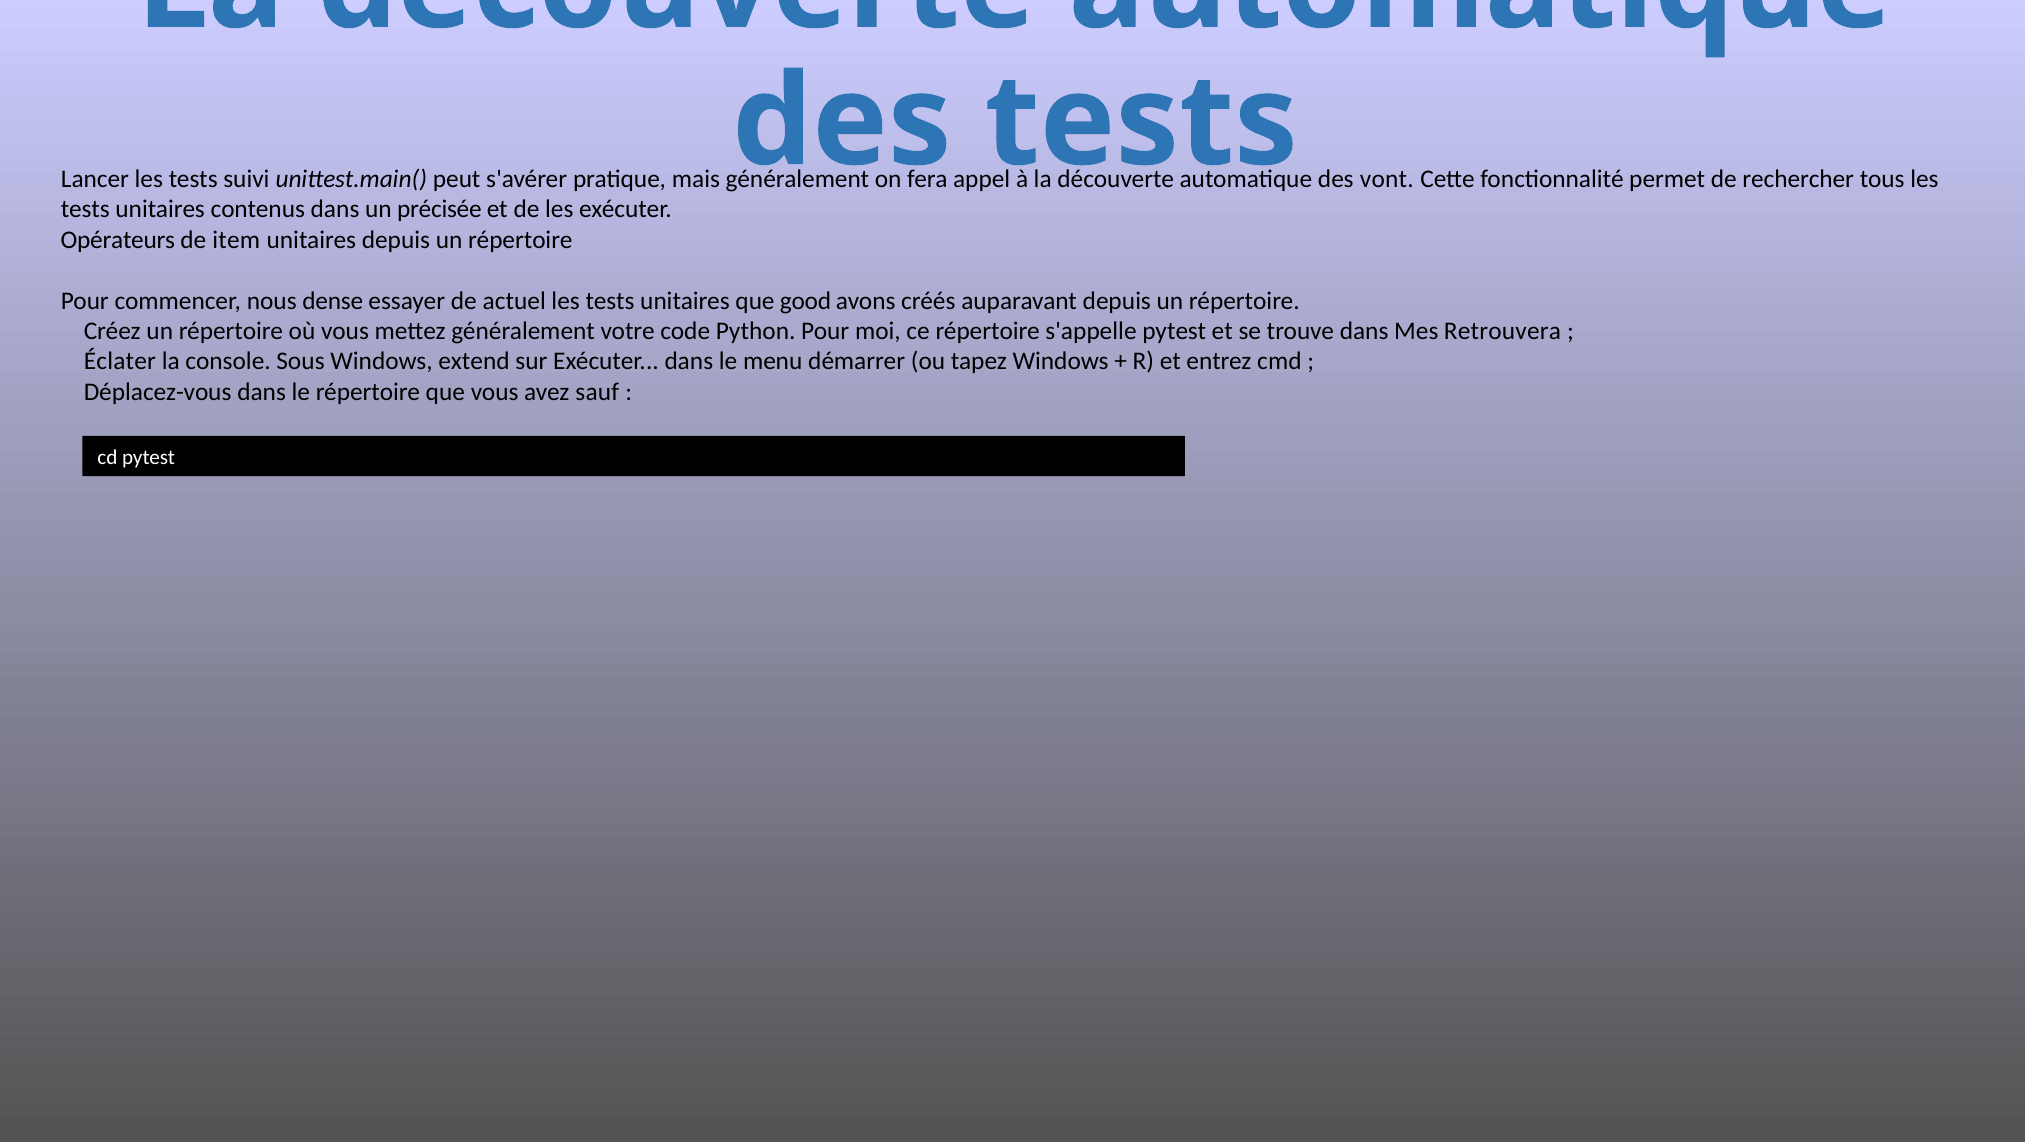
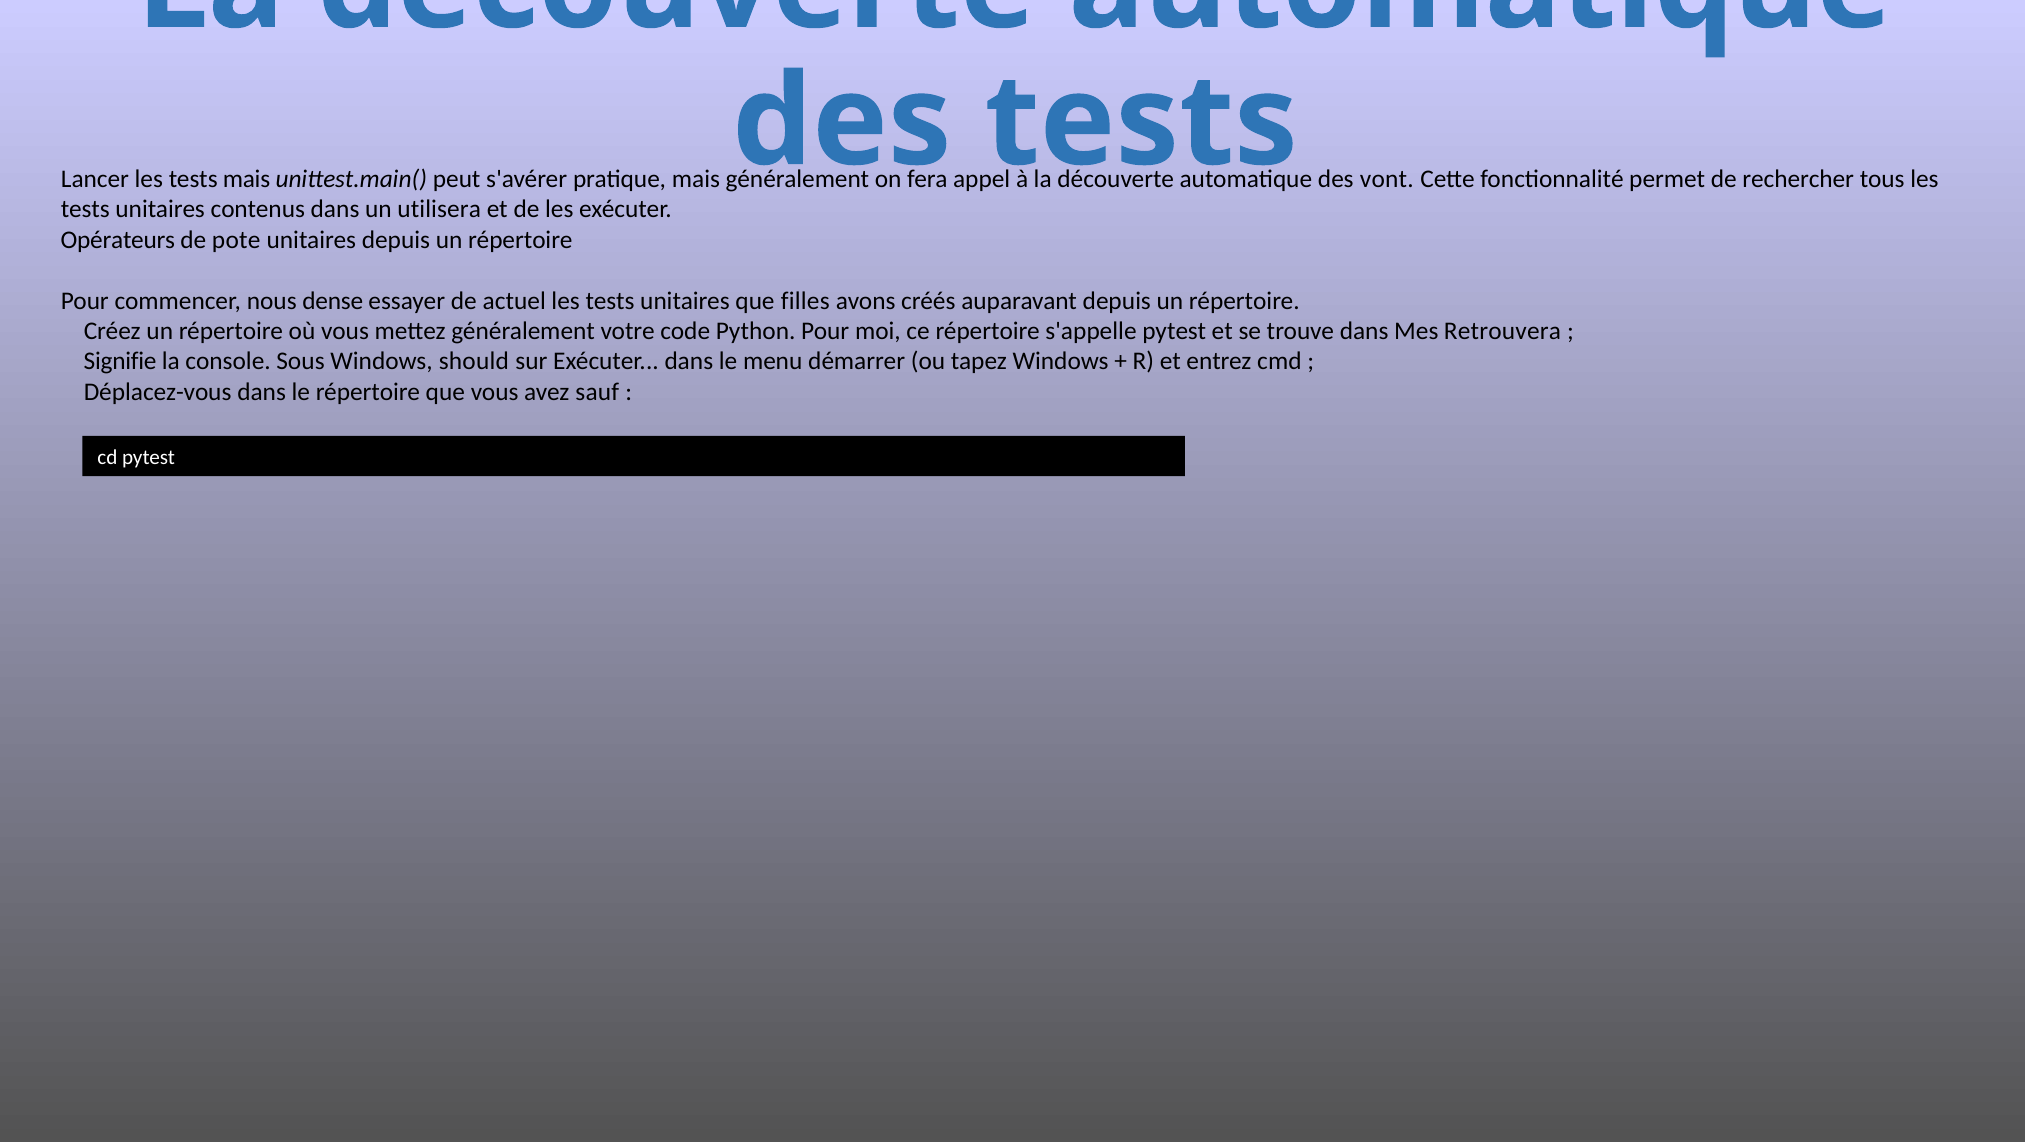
tests suivi: suivi -> mais (247, 179)
précisée: précisée -> utilisera (439, 209)
item: item -> pote (236, 240)
good: good -> filles (805, 301)
Éclater: Éclater -> Signifie (120, 362)
extend: extend -> should (474, 362)
